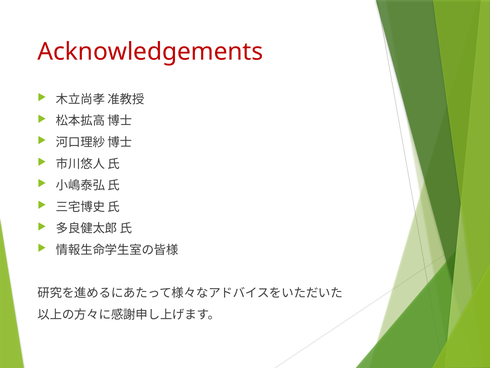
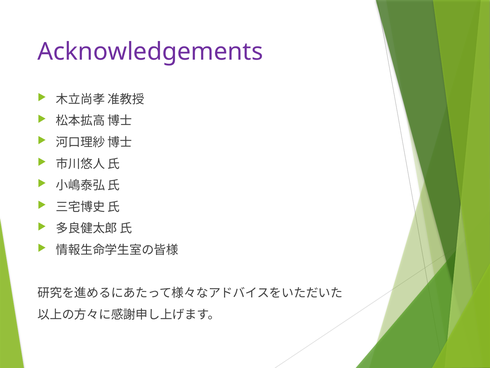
Acknowledgements colour: red -> purple (150, 52)
